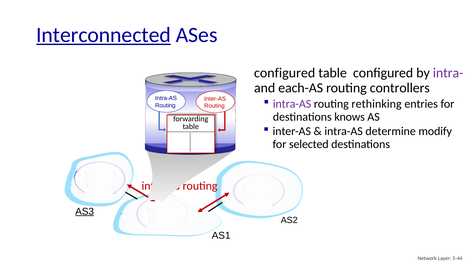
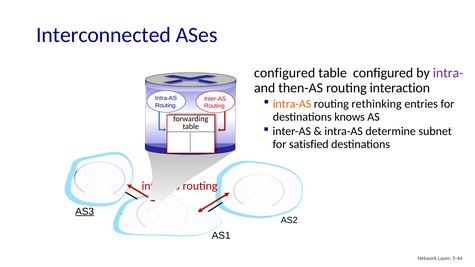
Interconnected underline: present -> none (104, 35)
each-AS: each-AS -> then-AS (301, 88)
controllers: controllers -> interaction (400, 88)
intra-AS colour: purple -> orange (292, 104)
modify: modify -> subnet (435, 131)
selected: selected -> satisfied (309, 144)
